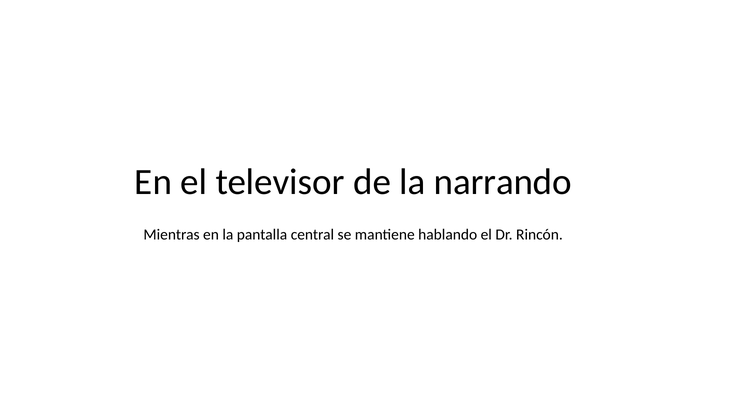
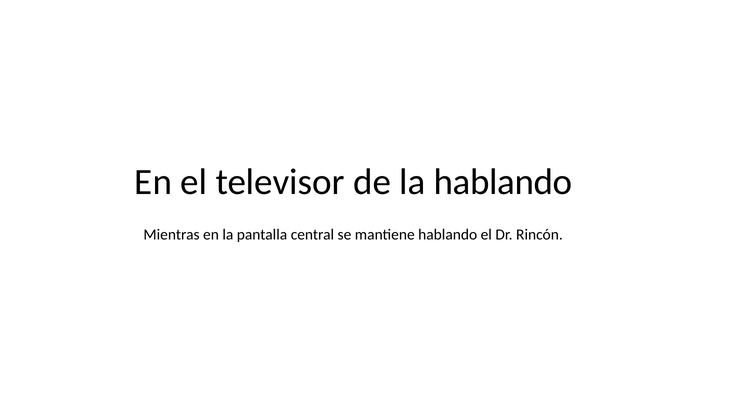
la narrando: narrando -> hablando (503, 182)
